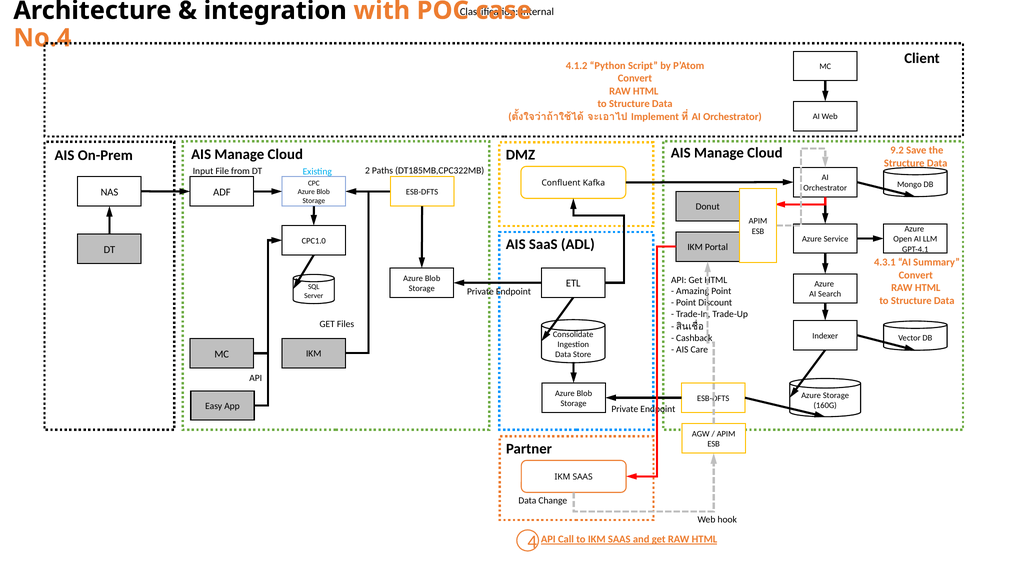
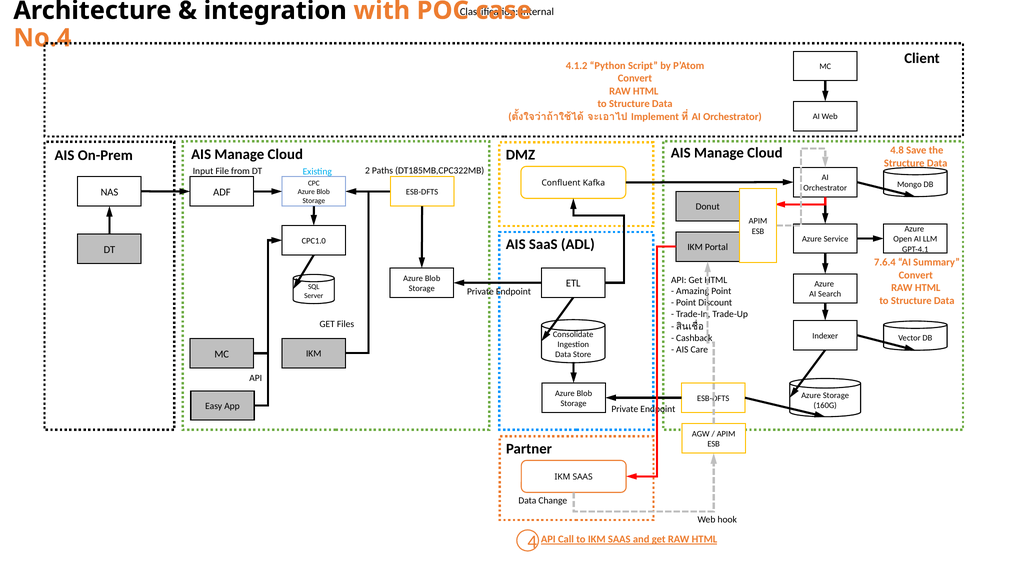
9.2: 9.2 -> 4.8 (897, 150)
4.3.1: 4.3.1 -> 7.6.4 (885, 262)
